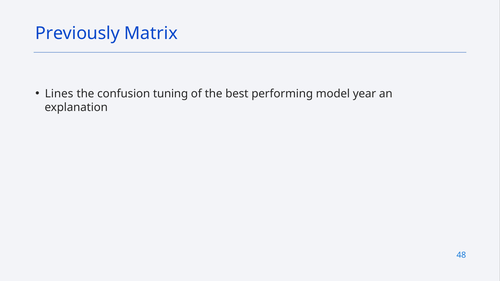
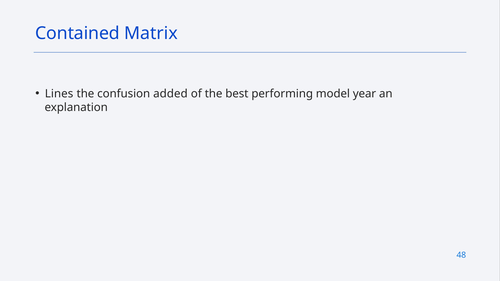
Previously: Previously -> Contained (78, 33)
tuning: tuning -> added (170, 94)
